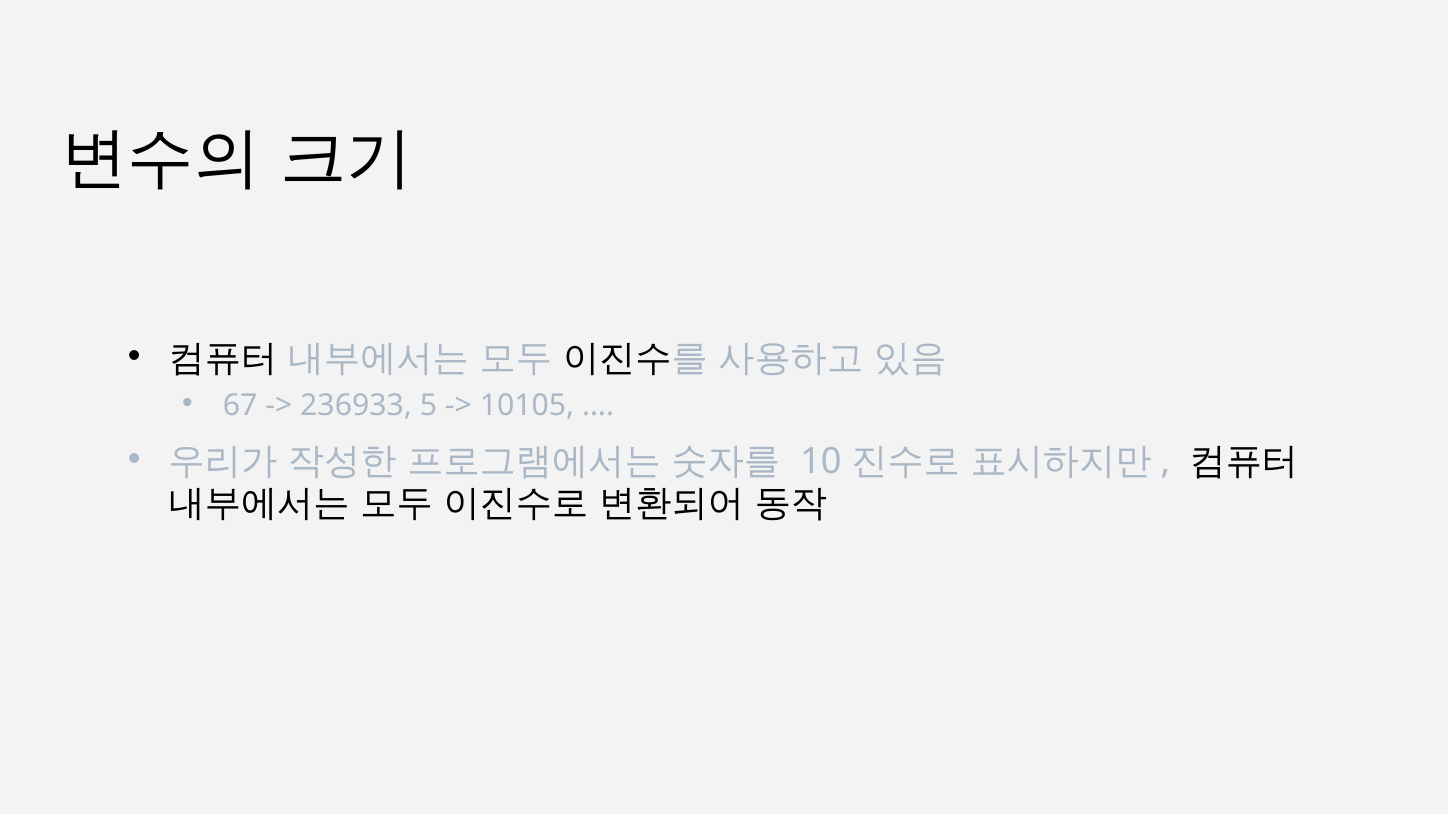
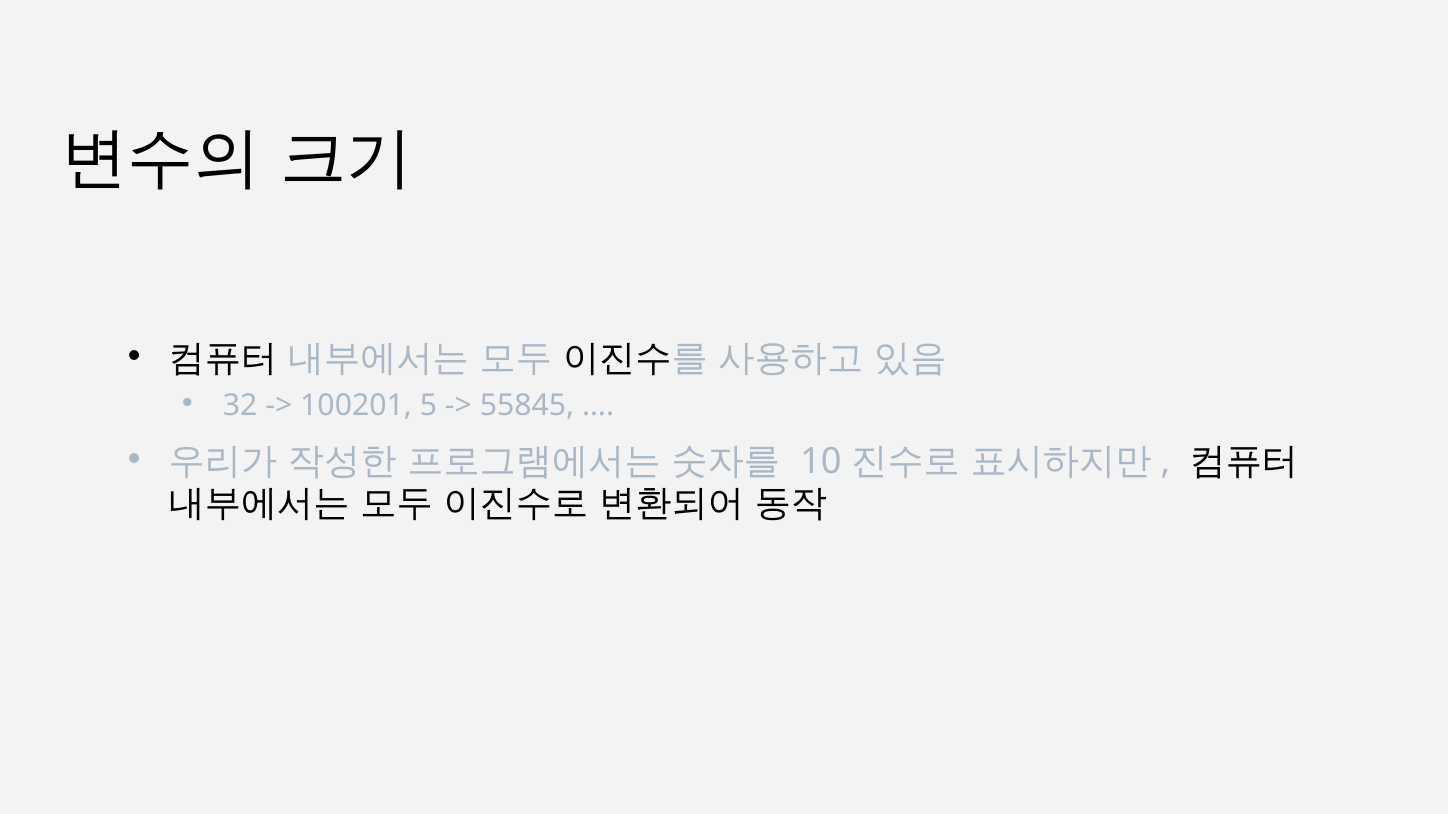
67: 67 -> 32 (240, 406)
236933: 236933 -> 100201 (356, 406)
10105: 10105 -> 55845 (527, 406)
